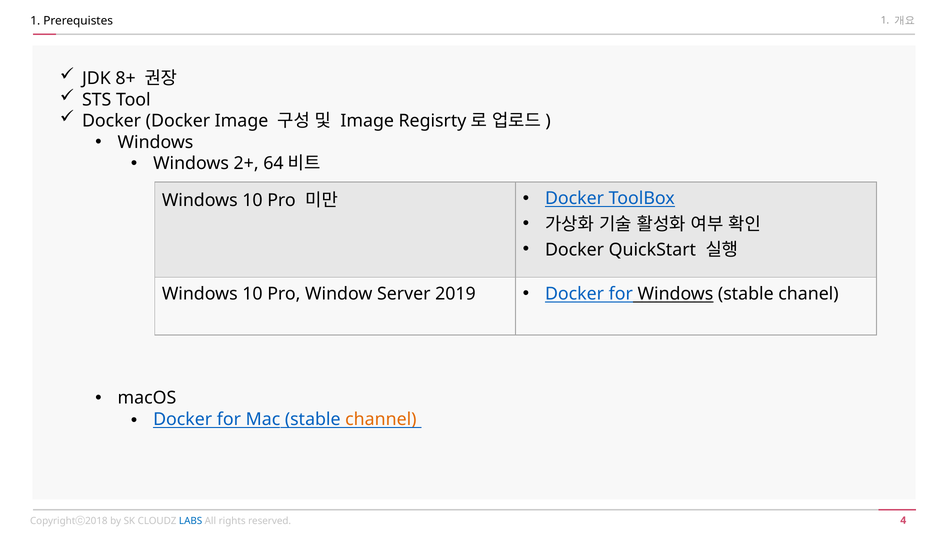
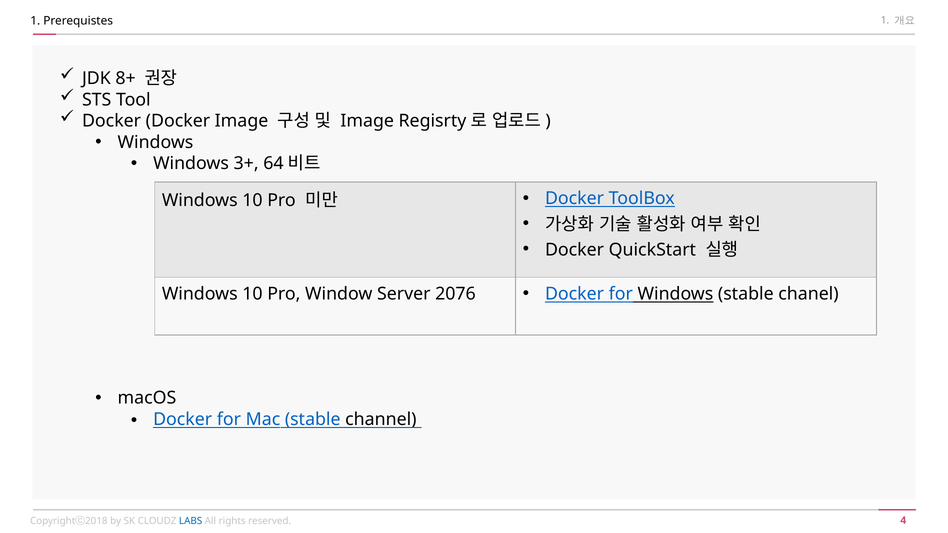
2+: 2+ -> 3+ (246, 164)
2019: 2019 -> 2076 (455, 294)
channel colour: orange -> black (381, 420)
